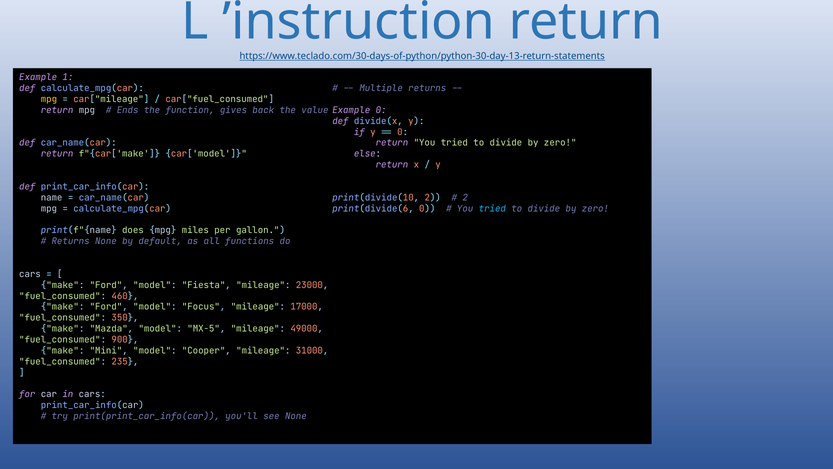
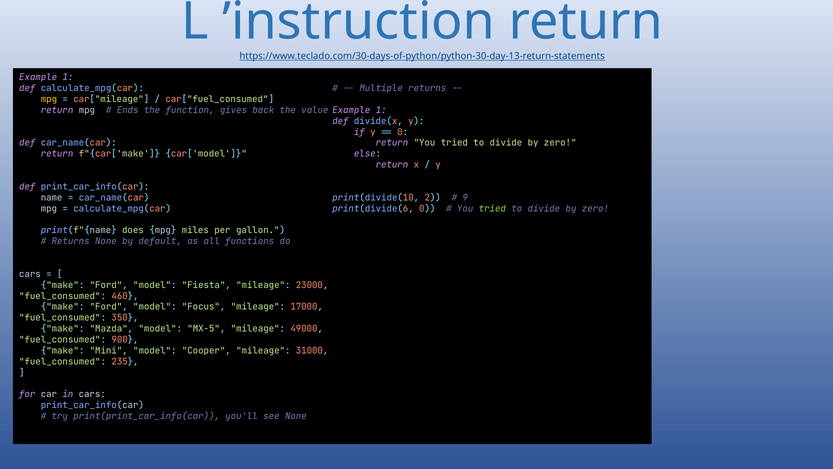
0: 0 -> 1 (381, 110)
2: 2 -> 9 (465, 197)
tried colour: light blue -> light green (492, 208)
